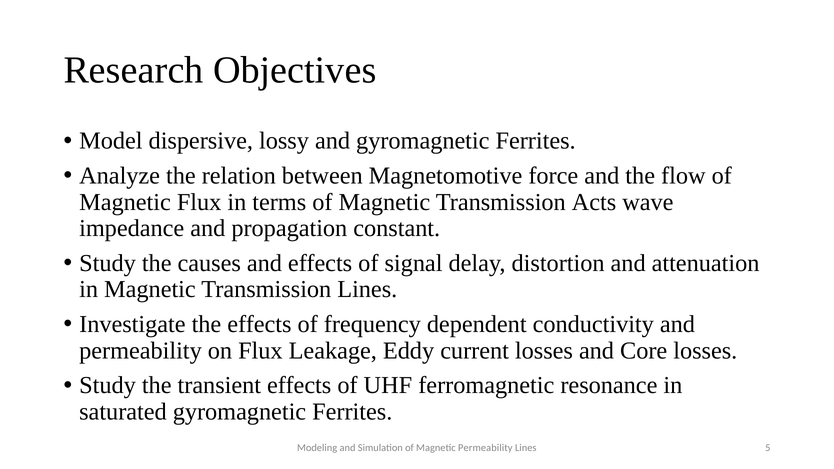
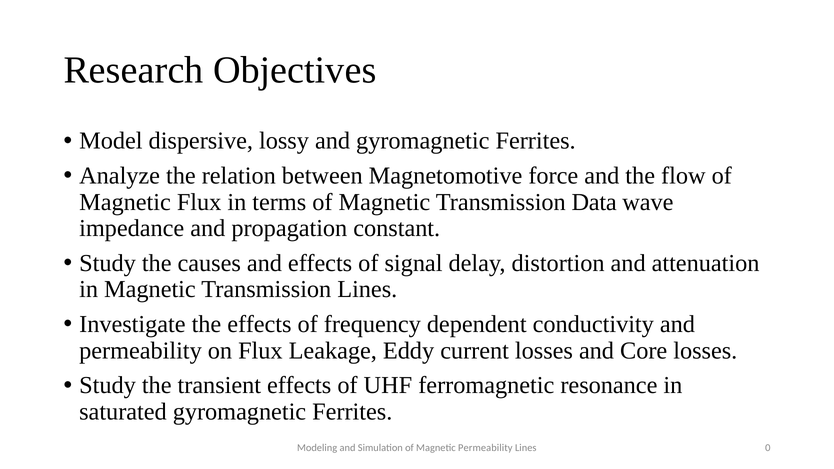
Acts: Acts -> Data (594, 202)
5: 5 -> 0 (768, 448)
